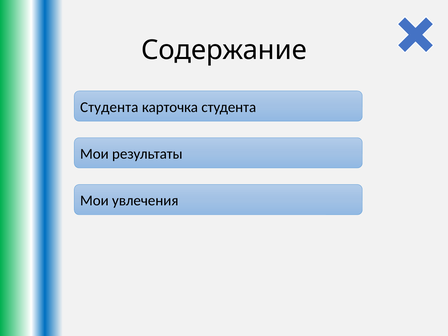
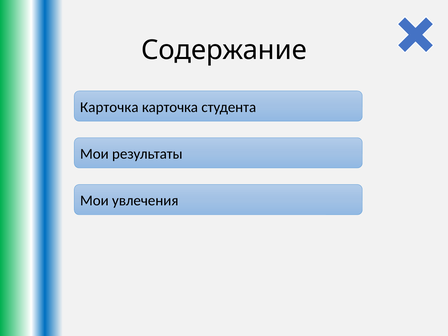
Студента: Студента -> Карточка (109, 107)
